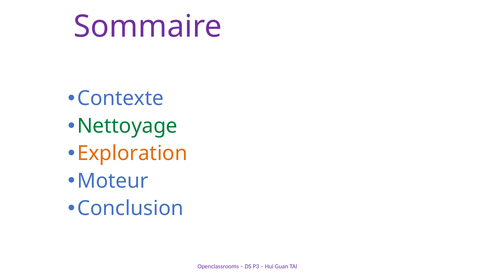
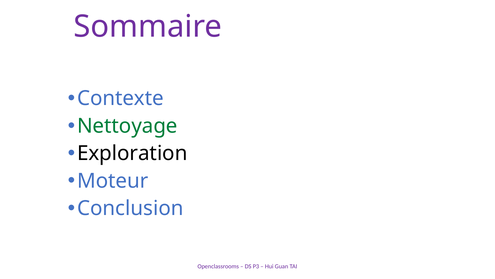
Exploration colour: orange -> black (132, 153)
